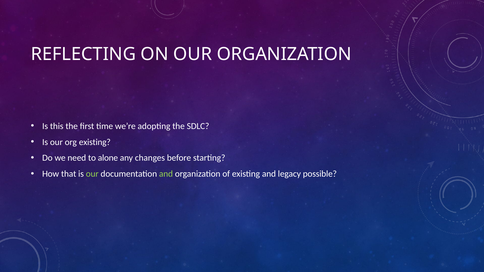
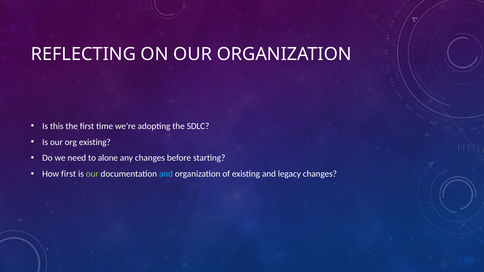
How that: that -> first (69, 174)
and colour: light green -> light blue (166, 174)
legacy possible: possible -> changes (320, 174)
